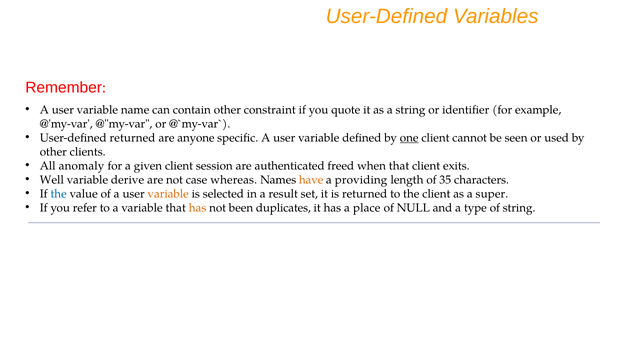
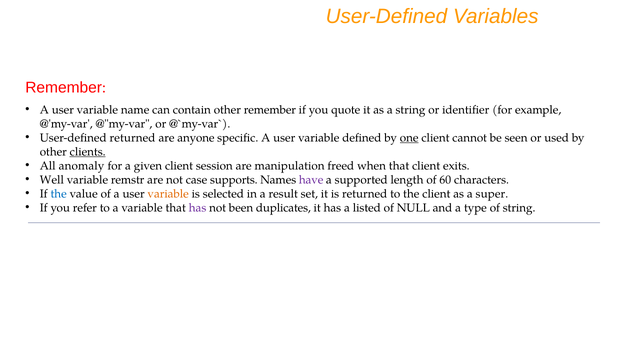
other constraint: constraint -> remember (270, 109)
clients underline: none -> present (88, 151)
authenticated: authenticated -> manipulation (290, 165)
derive: derive -> remstr (128, 179)
whereas: whereas -> supports (234, 179)
have colour: orange -> purple (311, 179)
providing: providing -> supported (361, 179)
35: 35 -> 60 (445, 179)
has colour: orange -> purple (198, 207)
place: place -> listed (367, 207)
